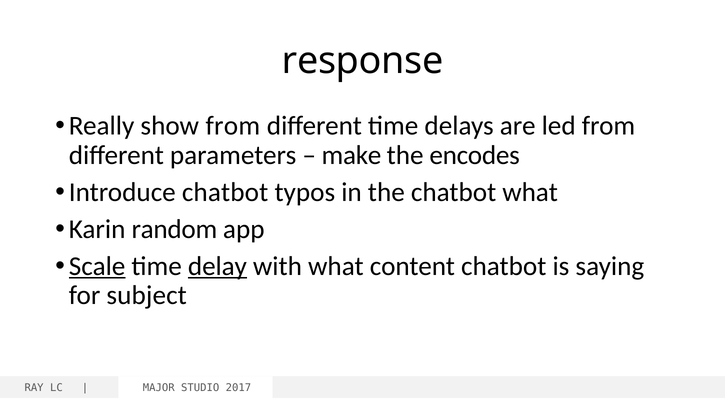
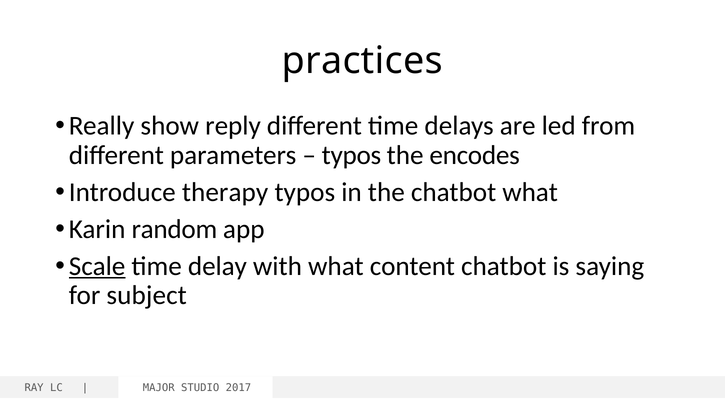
response: response -> practices (362, 61)
show from: from -> reply (233, 126)
make: make -> typos (351, 155)
Introduce chatbot: chatbot -> therapy (225, 192)
delay underline: present -> none (217, 266)
